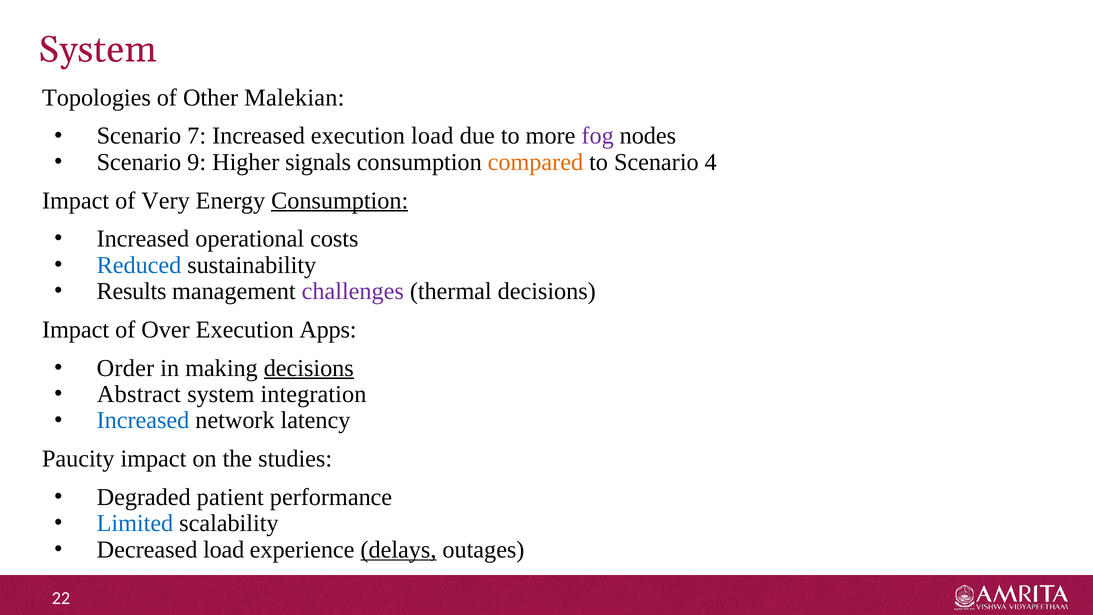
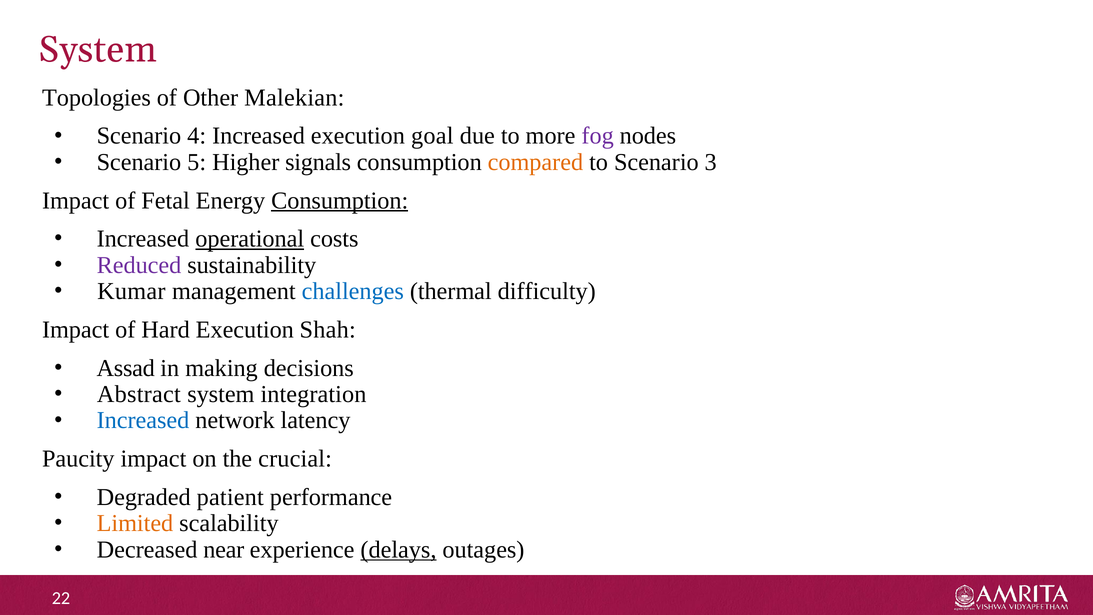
7: 7 -> 4 (197, 136)
execution load: load -> goal (432, 136)
9: 9 -> 5 (197, 162)
4: 4 -> 3 (711, 162)
Very: Very -> Fetal (166, 200)
operational underline: none -> present (250, 239)
Reduced colour: blue -> purple (139, 265)
Results: Results -> Kumar (131, 291)
challenges colour: purple -> blue (353, 291)
thermal decisions: decisions -> difficulty (547, 291)
Over: Over -> Hard (166, 330)
Apps: Apps -> Shah (328, 330)
Order: Order -> Assad (126, 368)
decisions underline: present -> none (309, 368)
studies: studies -> crucial (295, 459)
Limited colour: blue -> orange (135, 523)
Decreased load: load -> near (224, 549)
